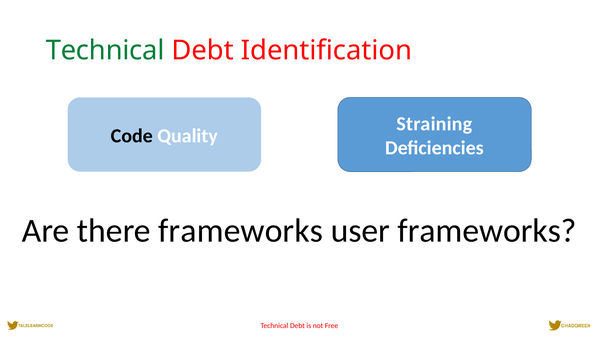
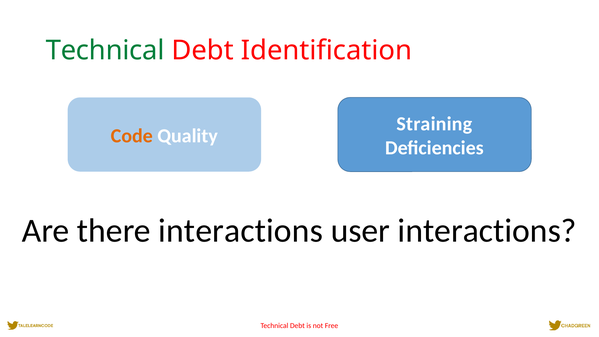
Code colour: black -> orange (132, 136)
there frameworks: frameworks -> interactions (241, 231)
user frameworks: frameworks -> interactions (487, 231)
